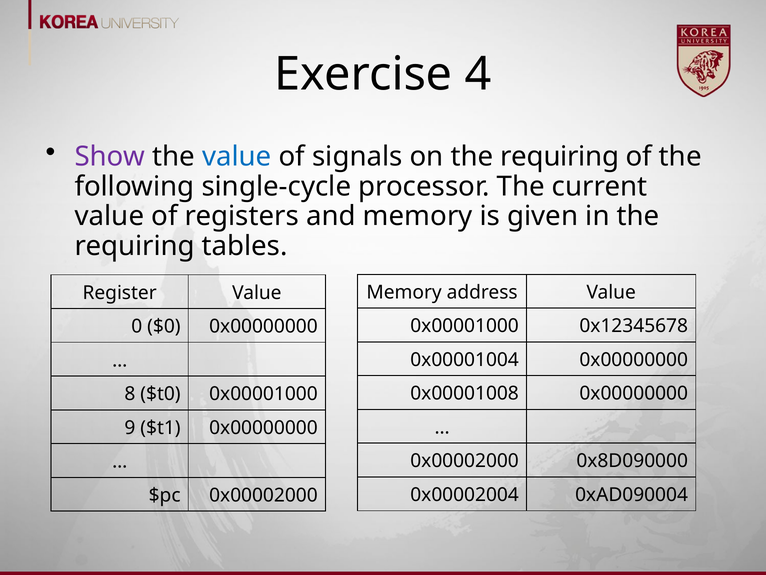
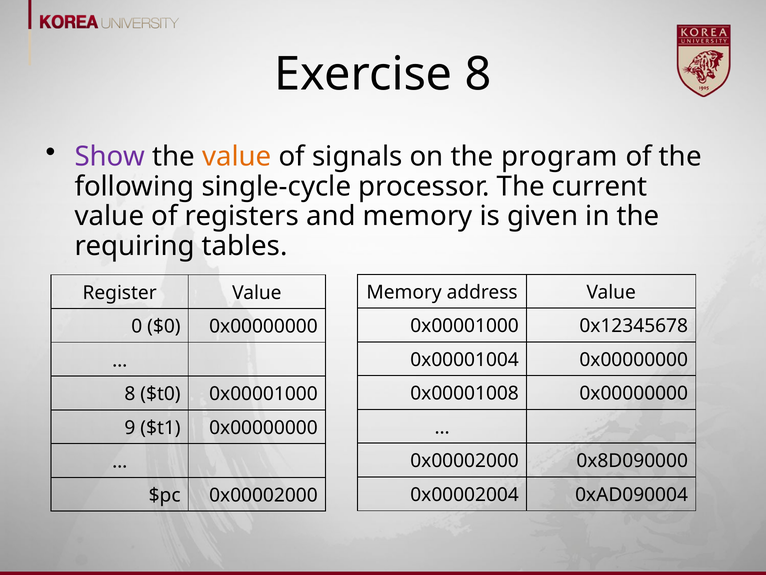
Exercise 4: 4 -> 8 (478, 74)
value colour: blue -> orange (237, 156)
on the requiring: requiring -> program (559, 156)
